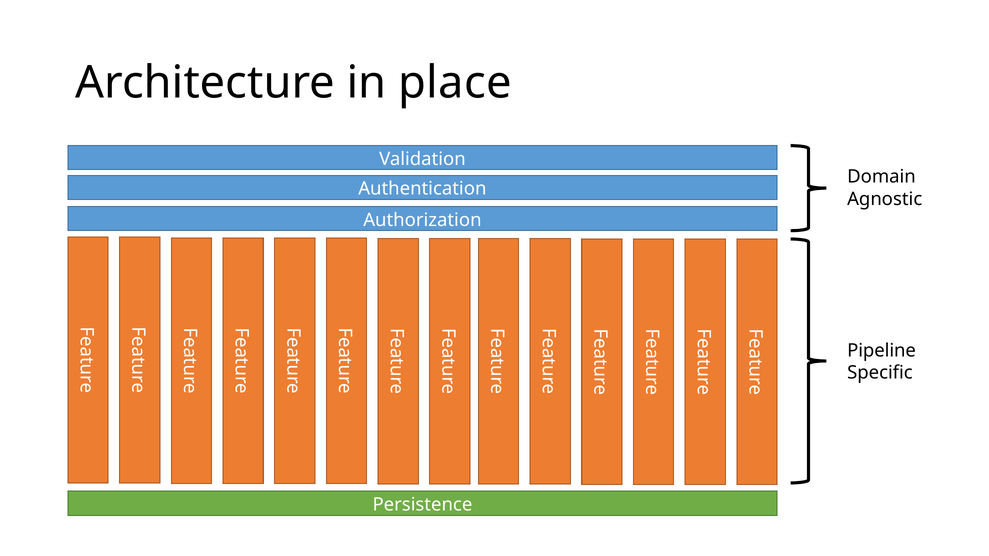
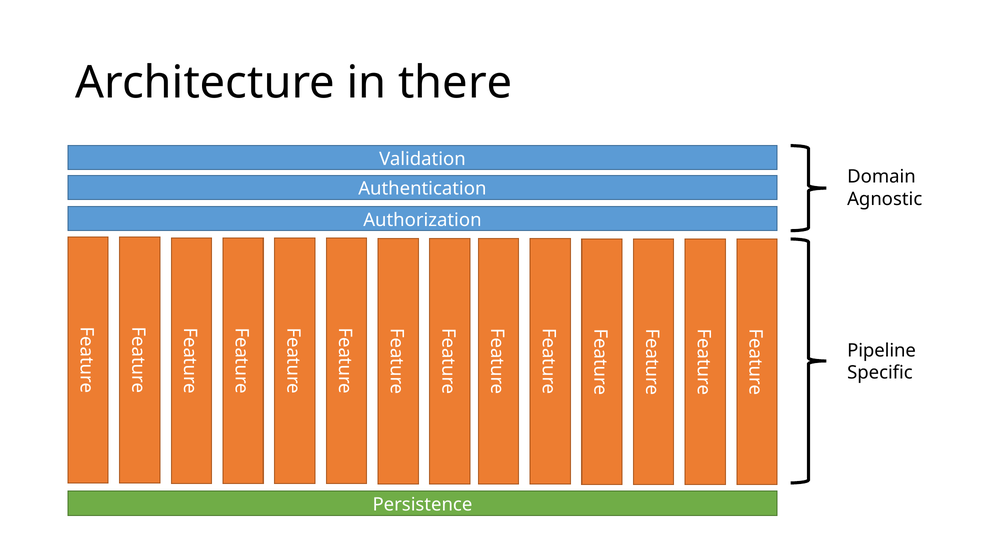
place: place -> there (455, 83)
